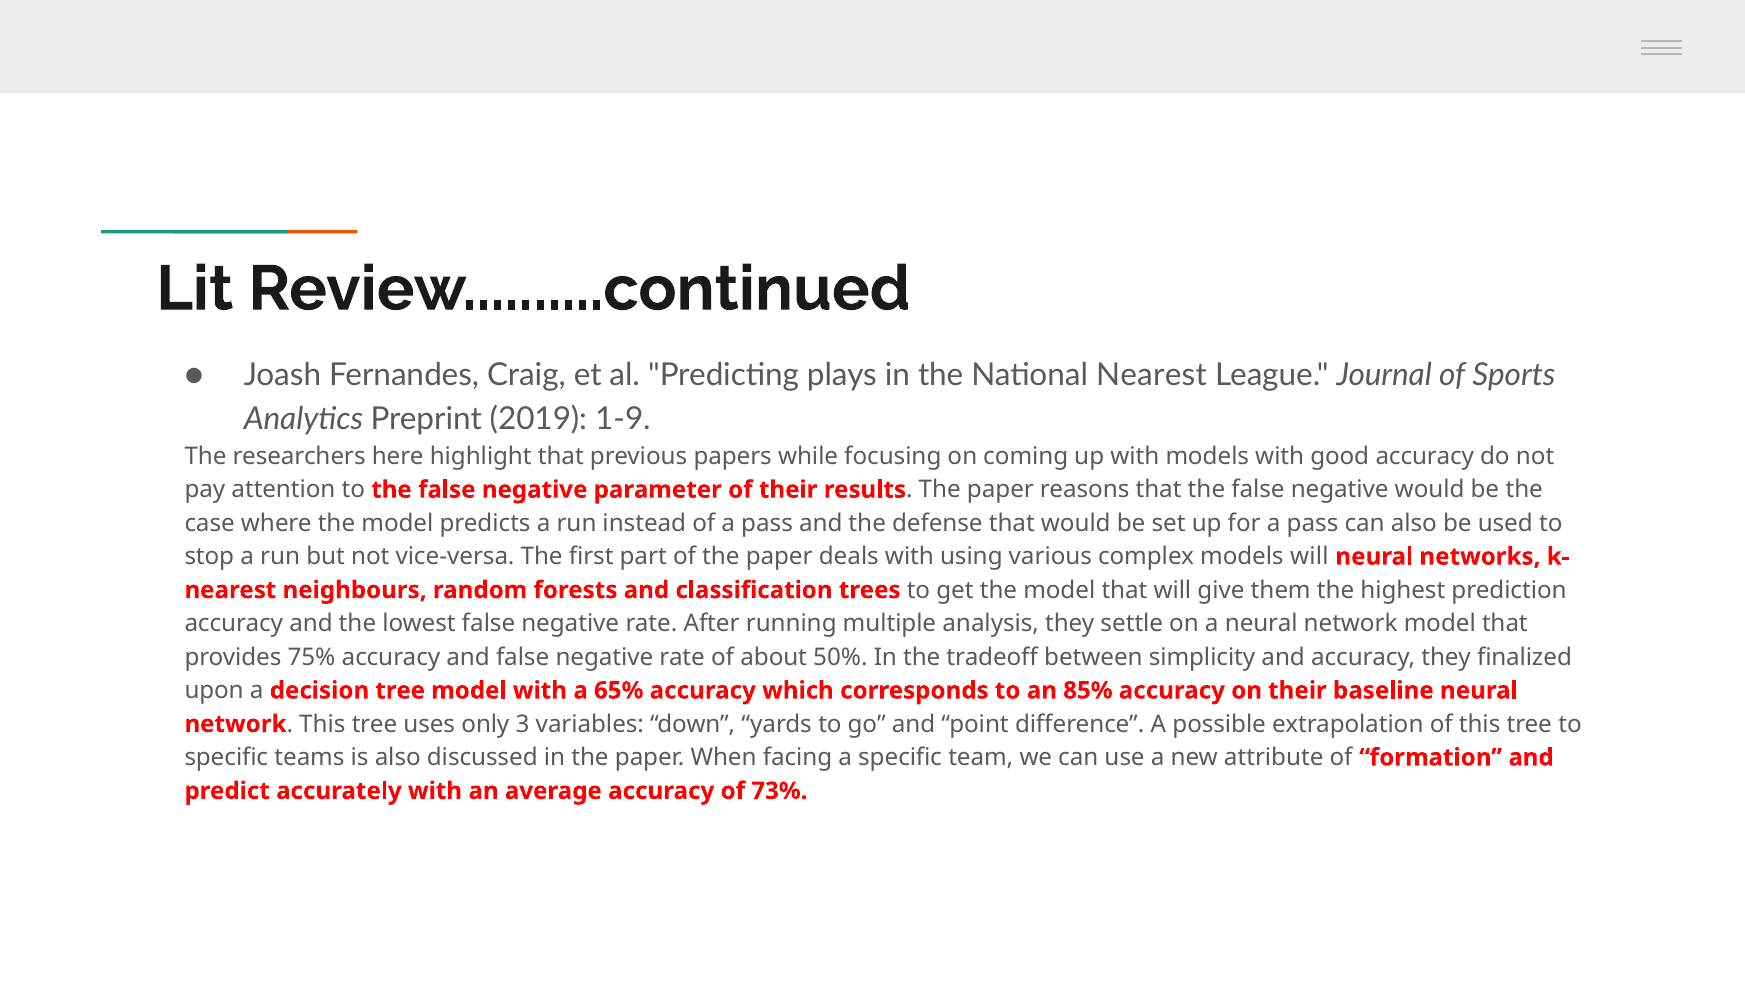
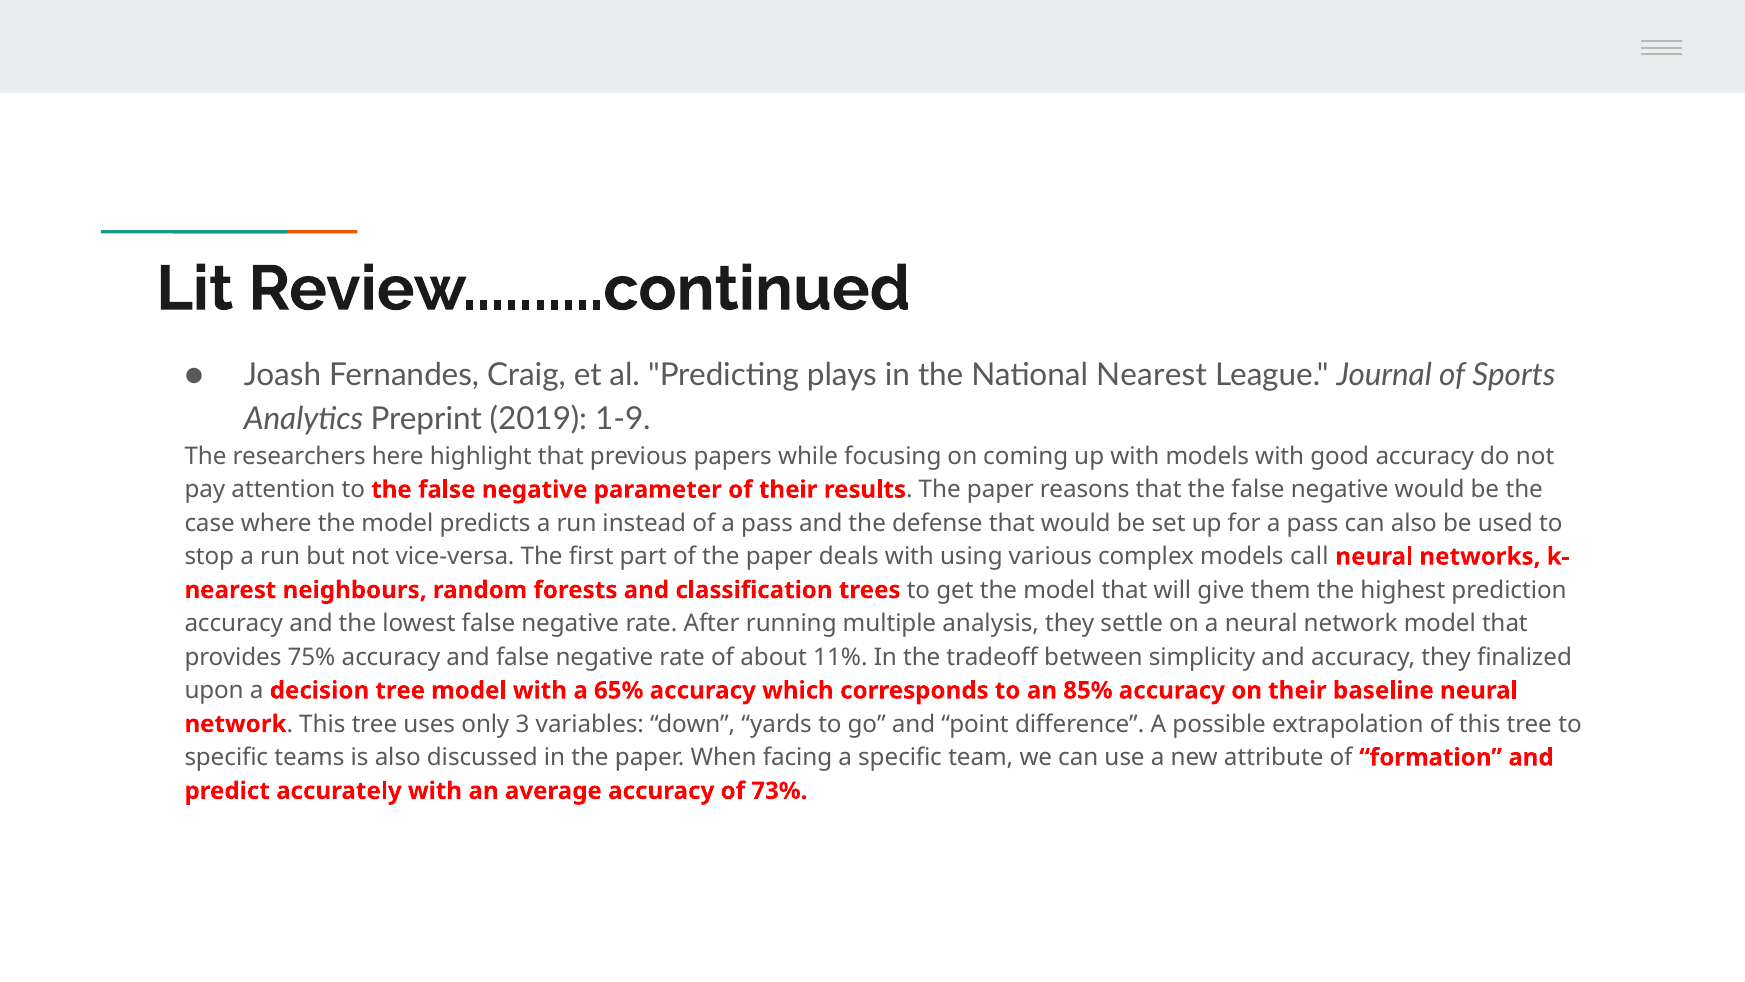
models will: will -> call (1309, 556)
50%: 50% -> 11% (840, 657)
